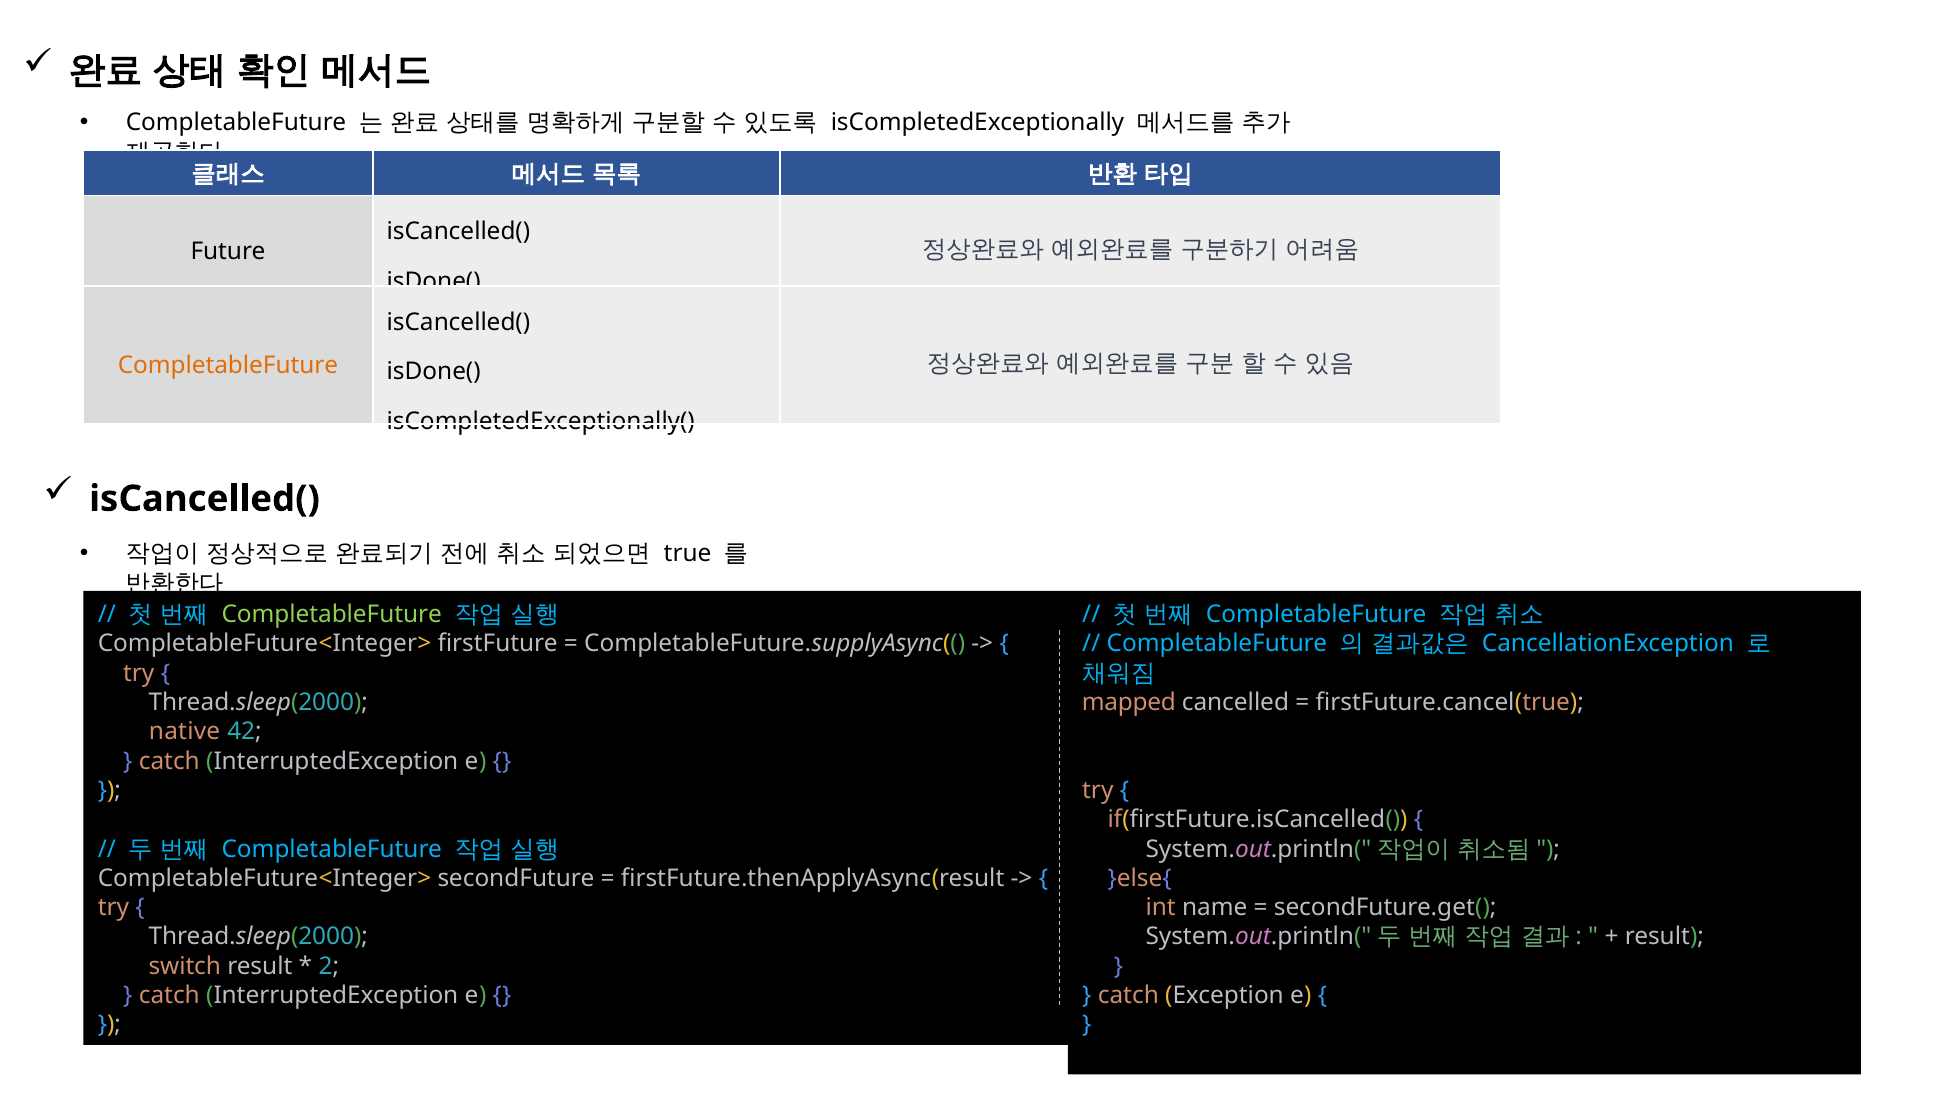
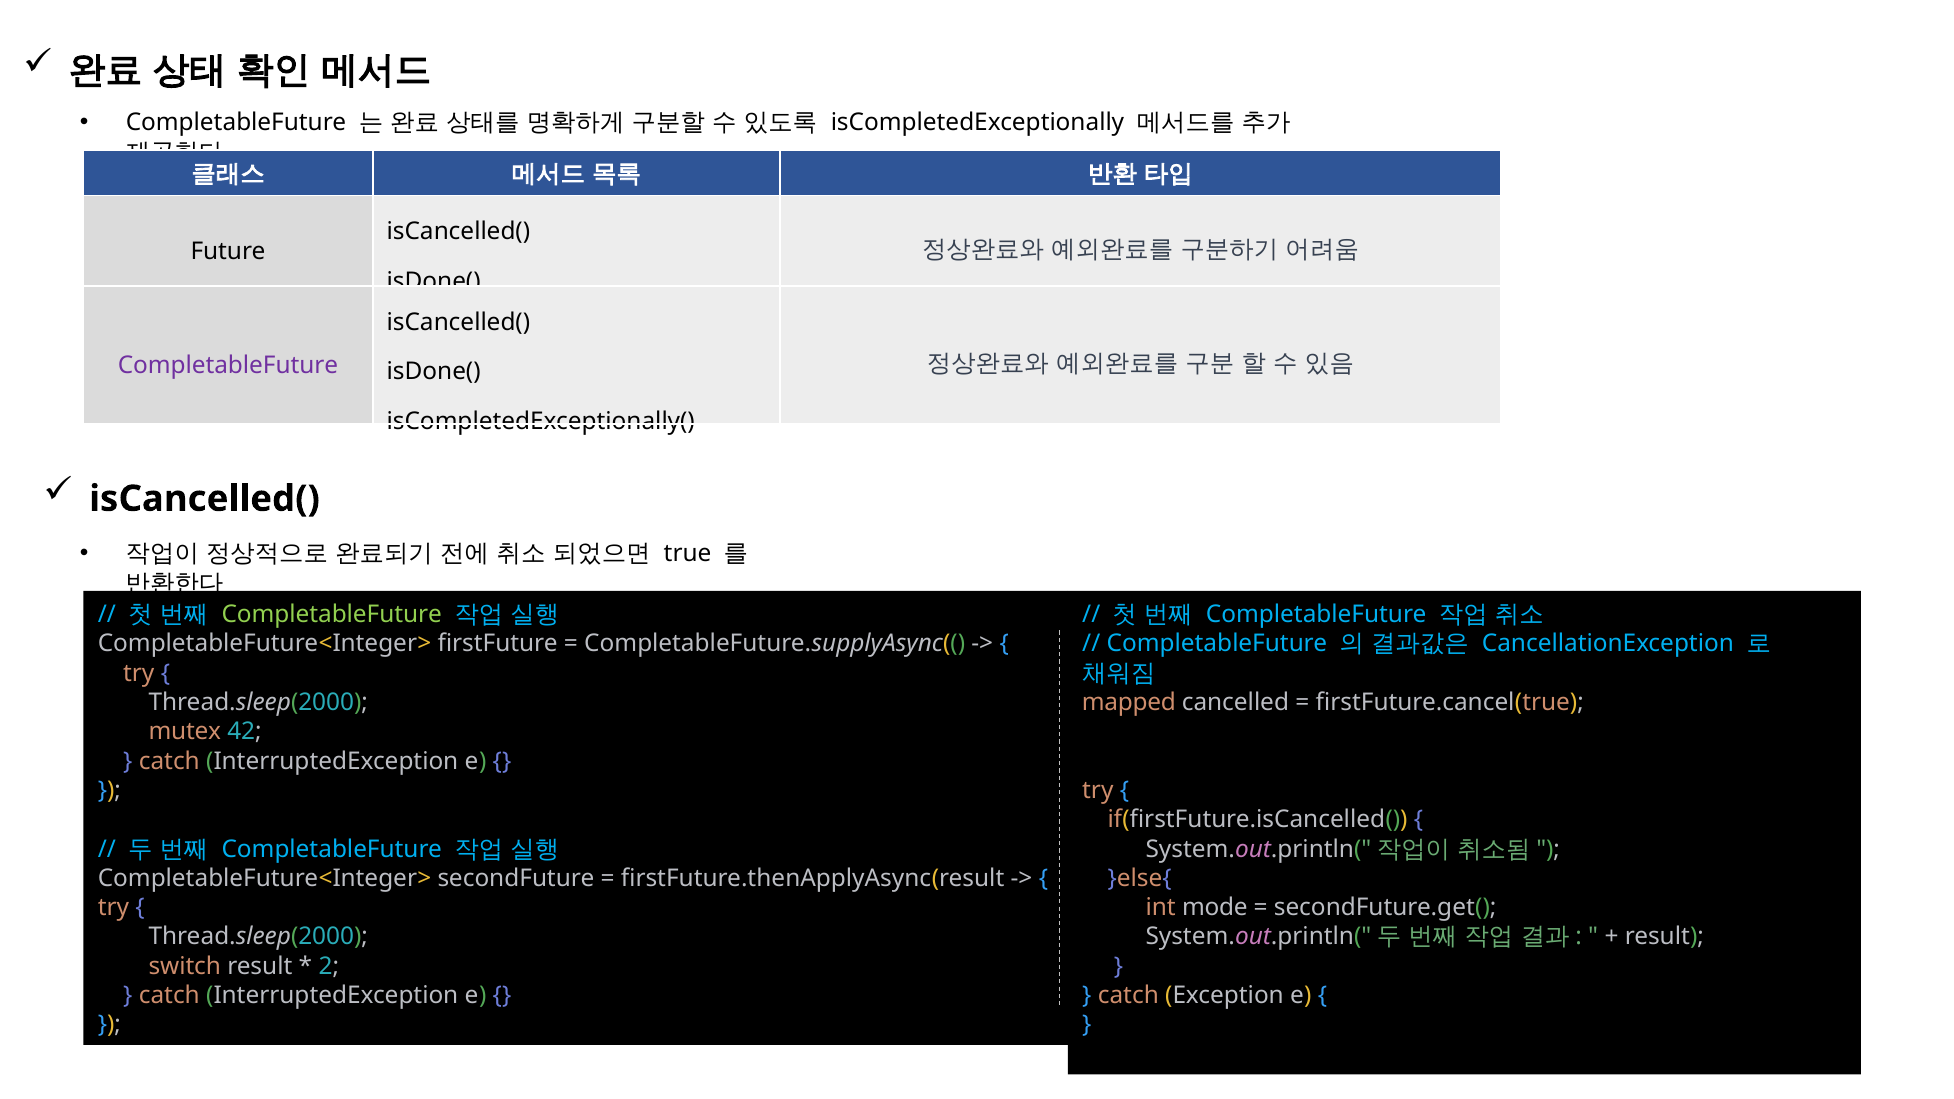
CompletableFuture colour: orange -> purple (228, 365)
native: native -> mutex (185, 732)
name: name -> mode (1215, 908)
